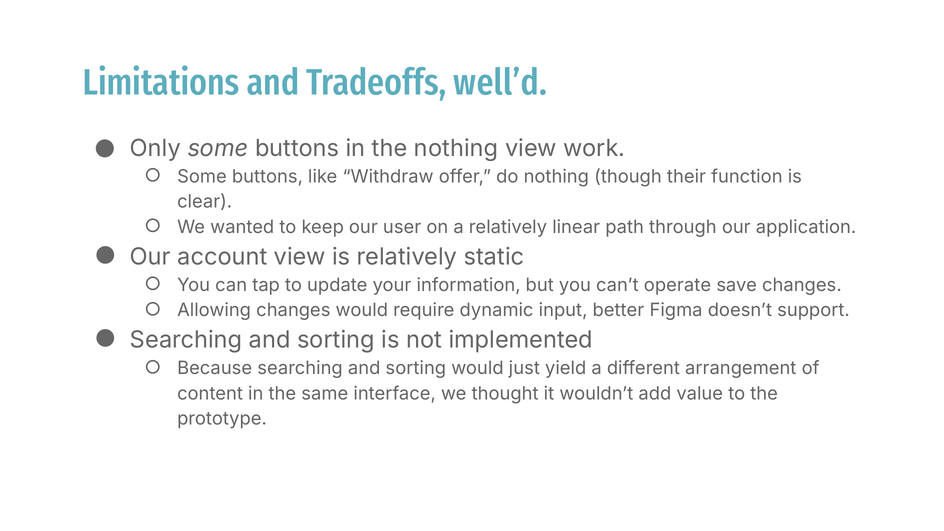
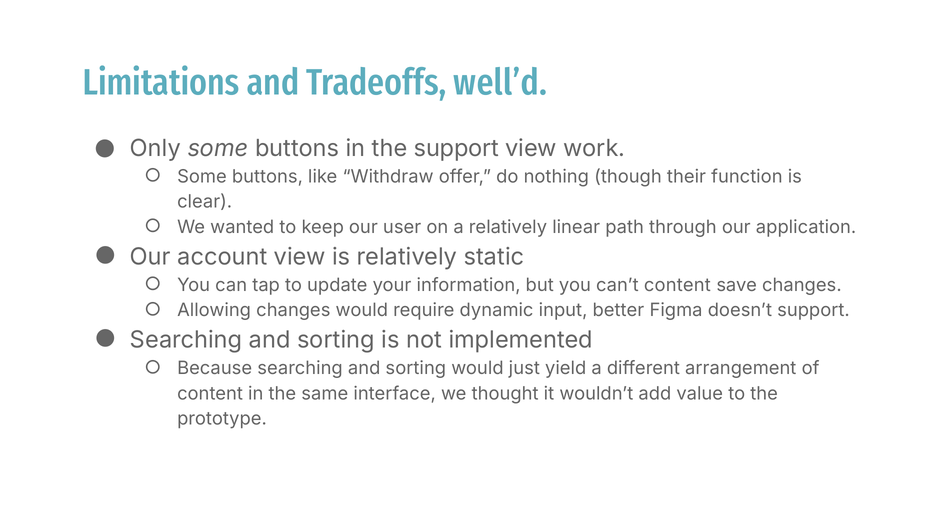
the nothing: nothing -> support (456, 148)
can’t operate: operate -> content (677, 285)
